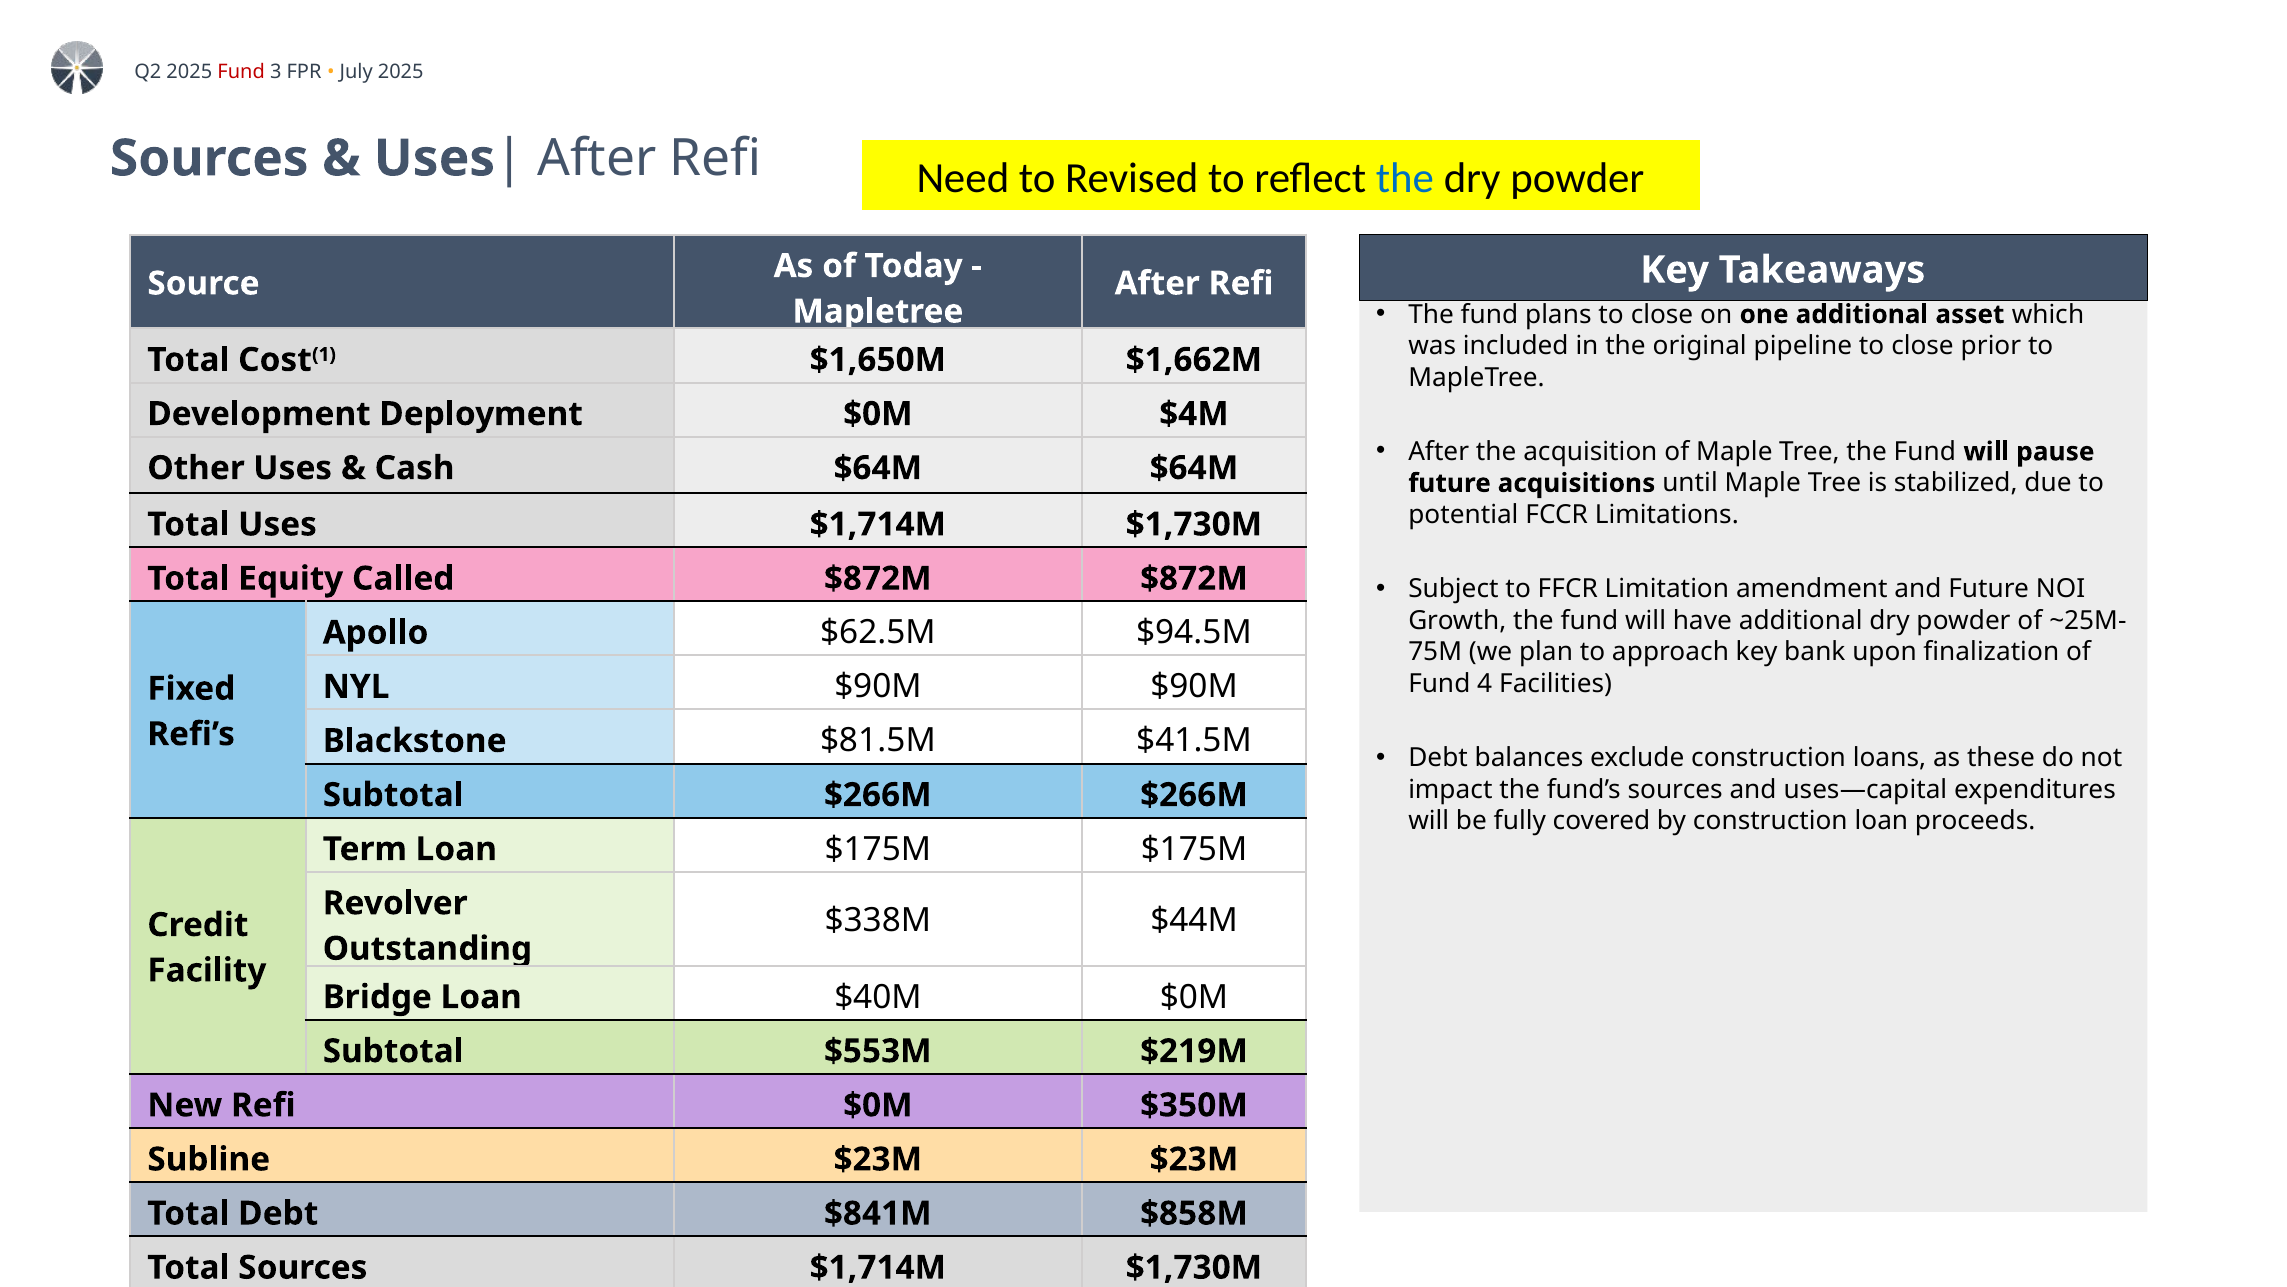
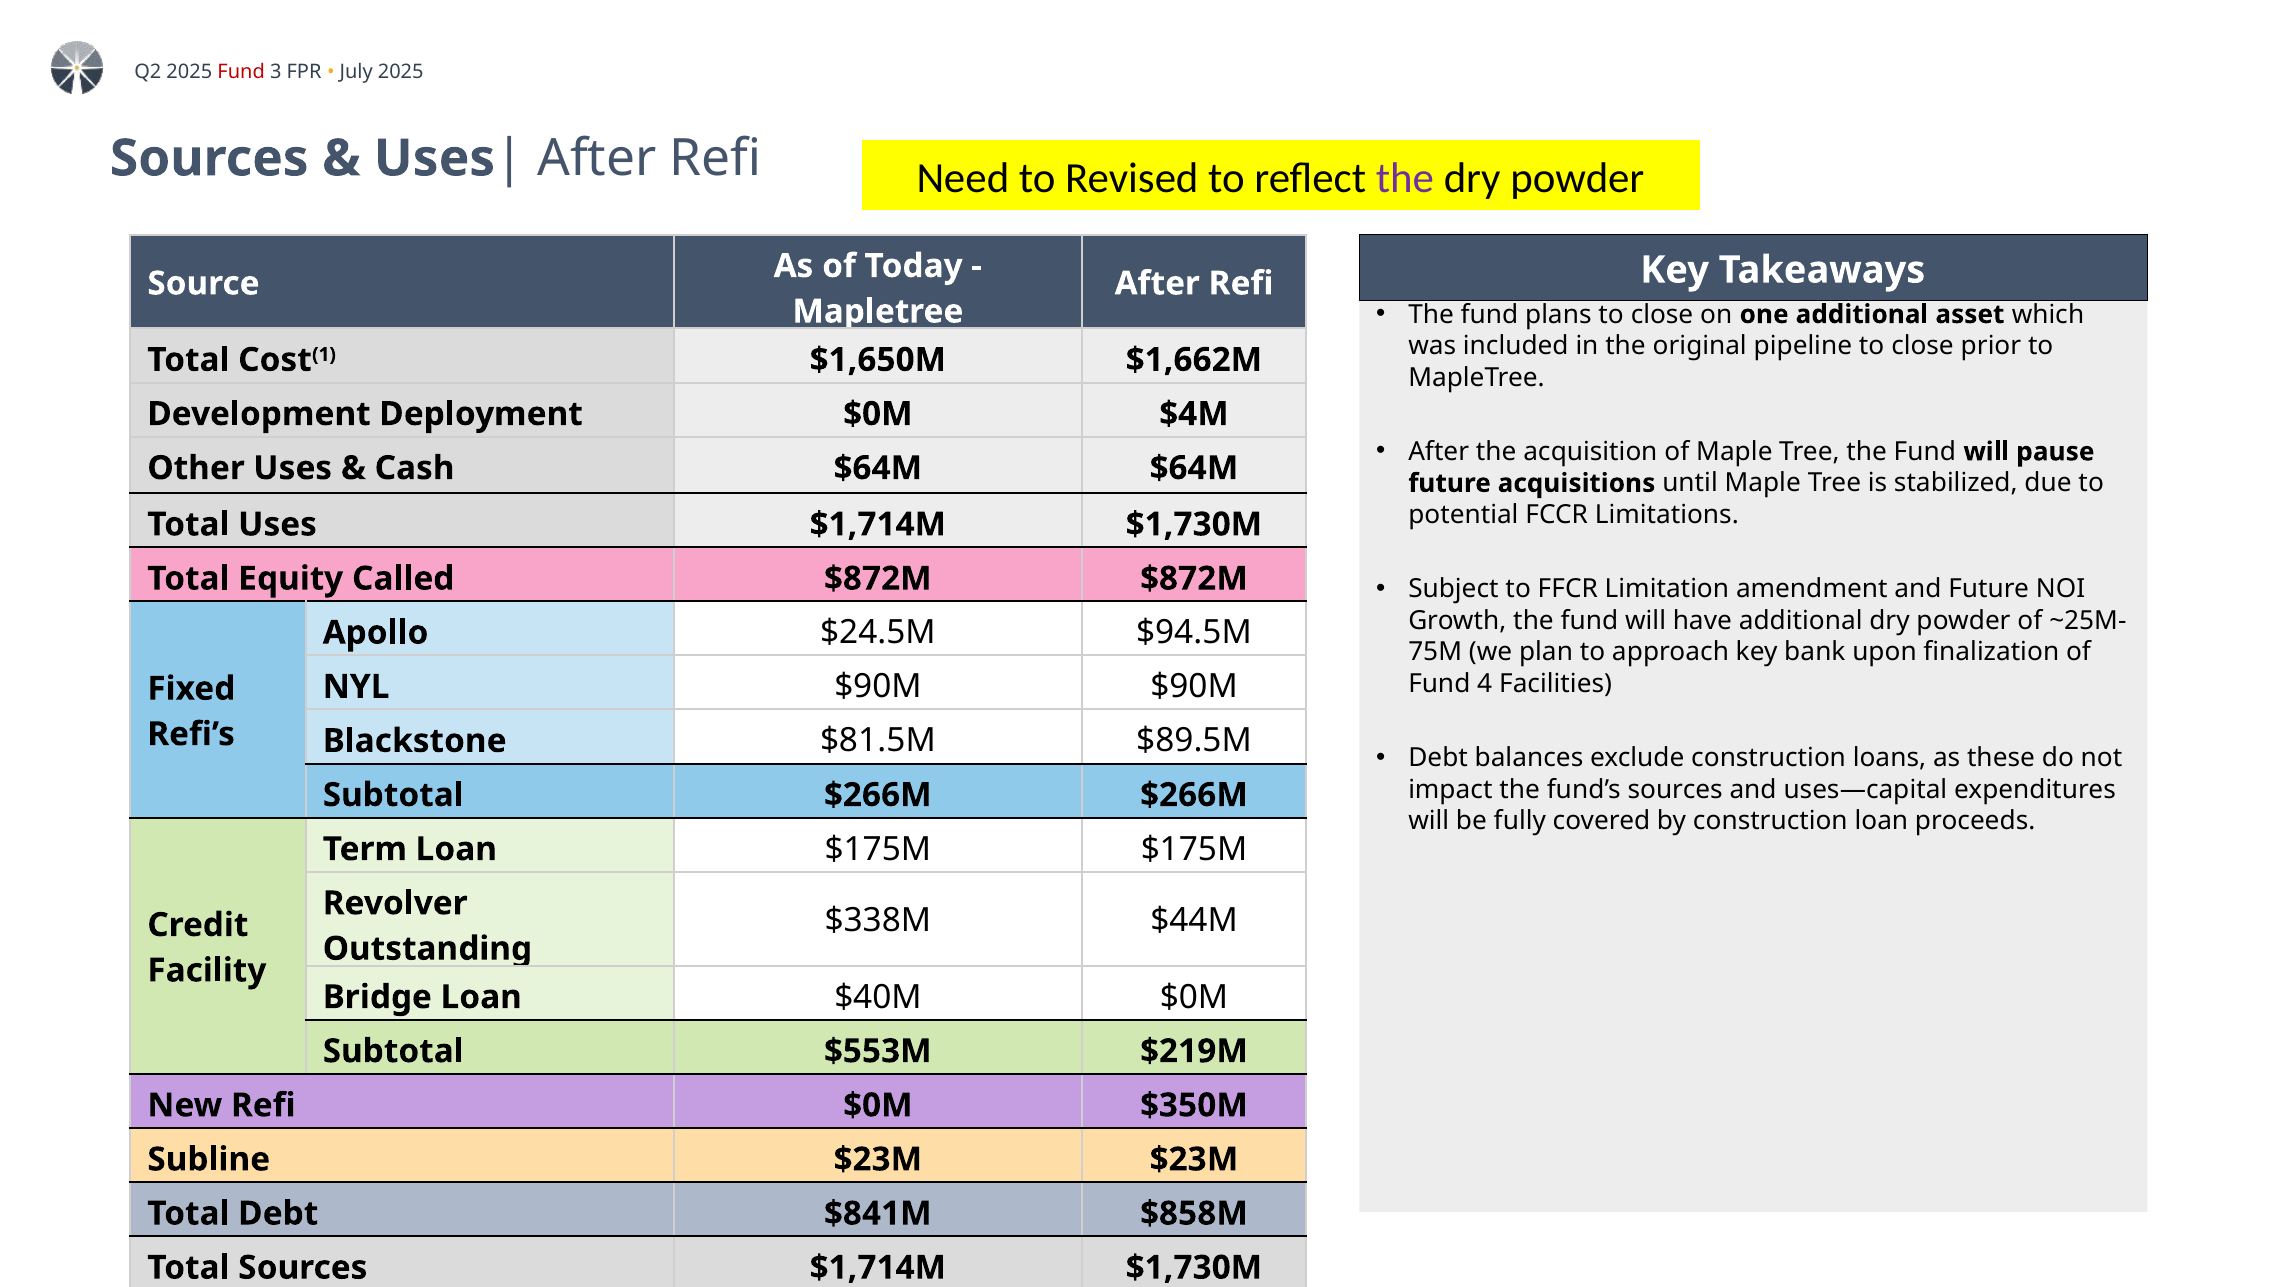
the colour: blue -> purple (1405, 178)
$62.5M: $62.5M -> $24.5M (878, 632)
$41.5M: $41.5M -> $89.5M (1194, 741)
